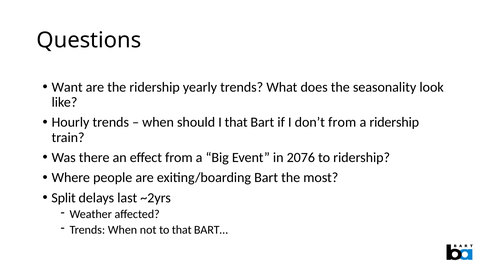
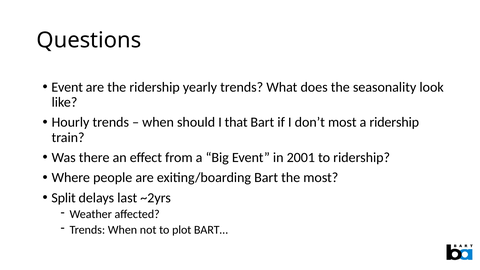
Want: Want -> Event (67, 87)
don’t from: from -> most (342, 122)
2076: 2076 -> 2001 (301, 158)
to that: that -> plot (182, 230)
